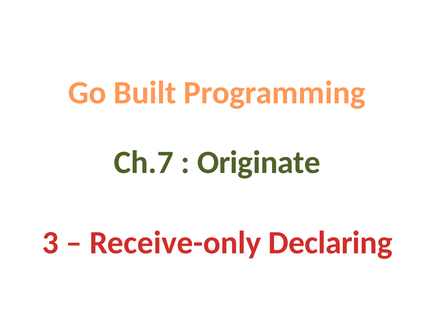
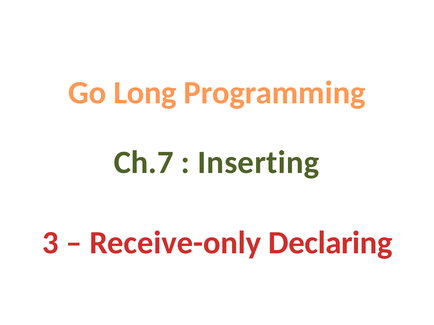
Built: Built -> Long (145, 93)
Originate: Originate -> Inserting (258, 163)
